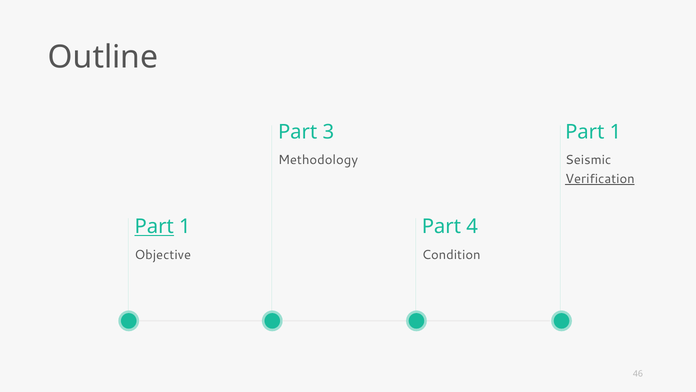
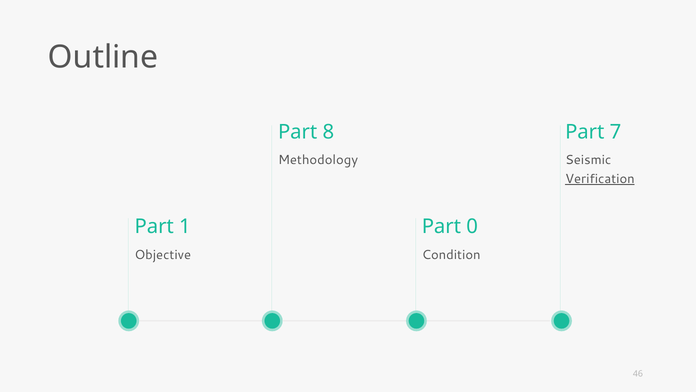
3: 3 -> 8 (328, 132)
1: 1 -> 7 (615, 132)
Part underline: present -> none (154, 226)
4: 4 -> 0 (472, 226)
